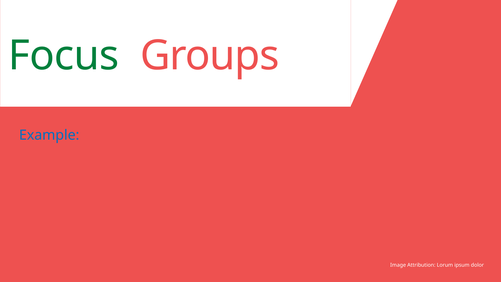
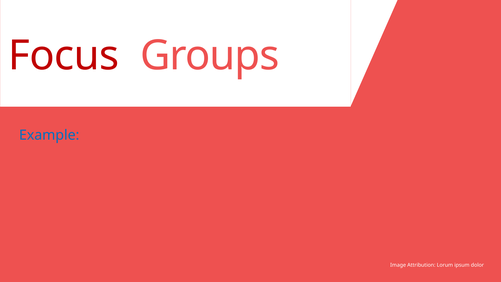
Focus colour: green -> red (64, 56)
